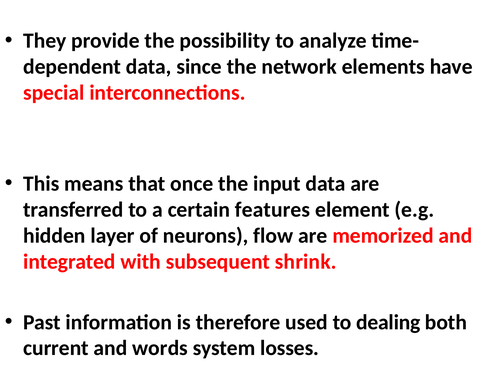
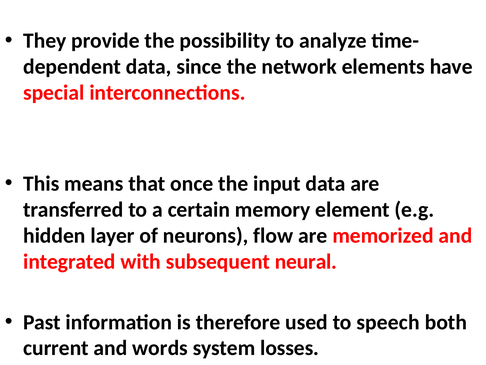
features: features -> memory (273, 209)
shrink: shrink -> neural (306, 261)
dealing: dealing -> speech (388, 322)
